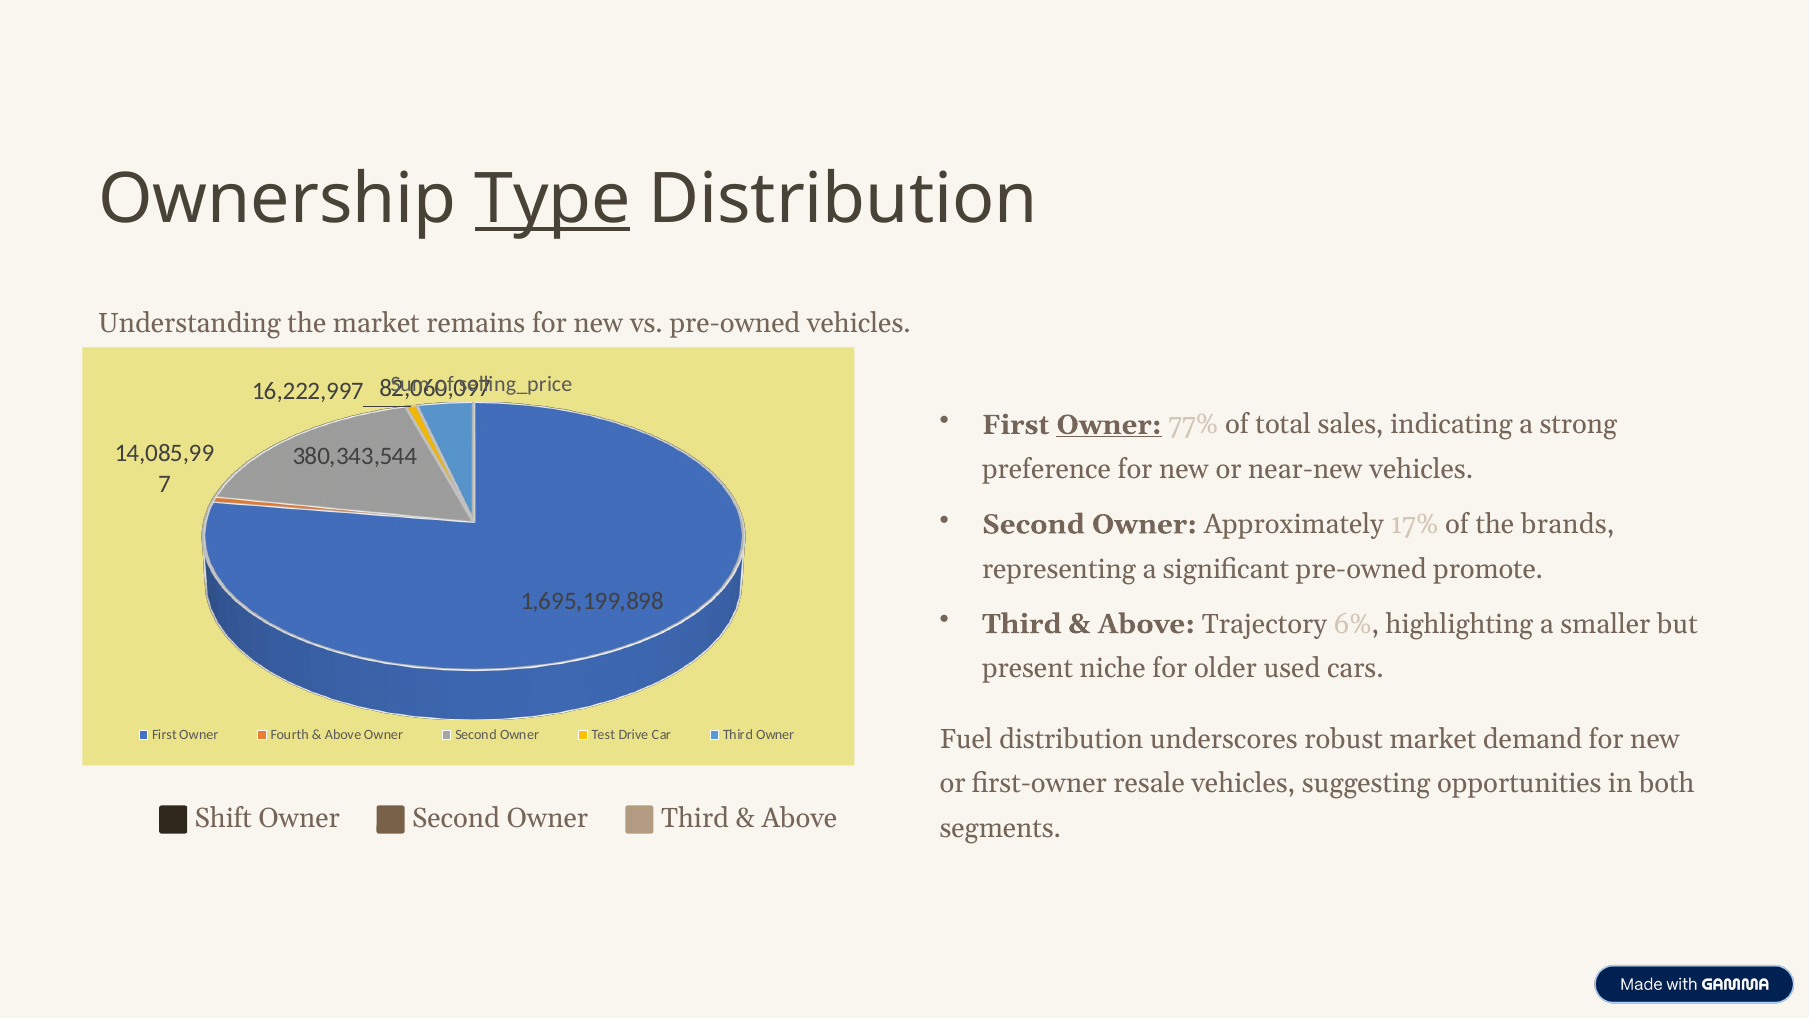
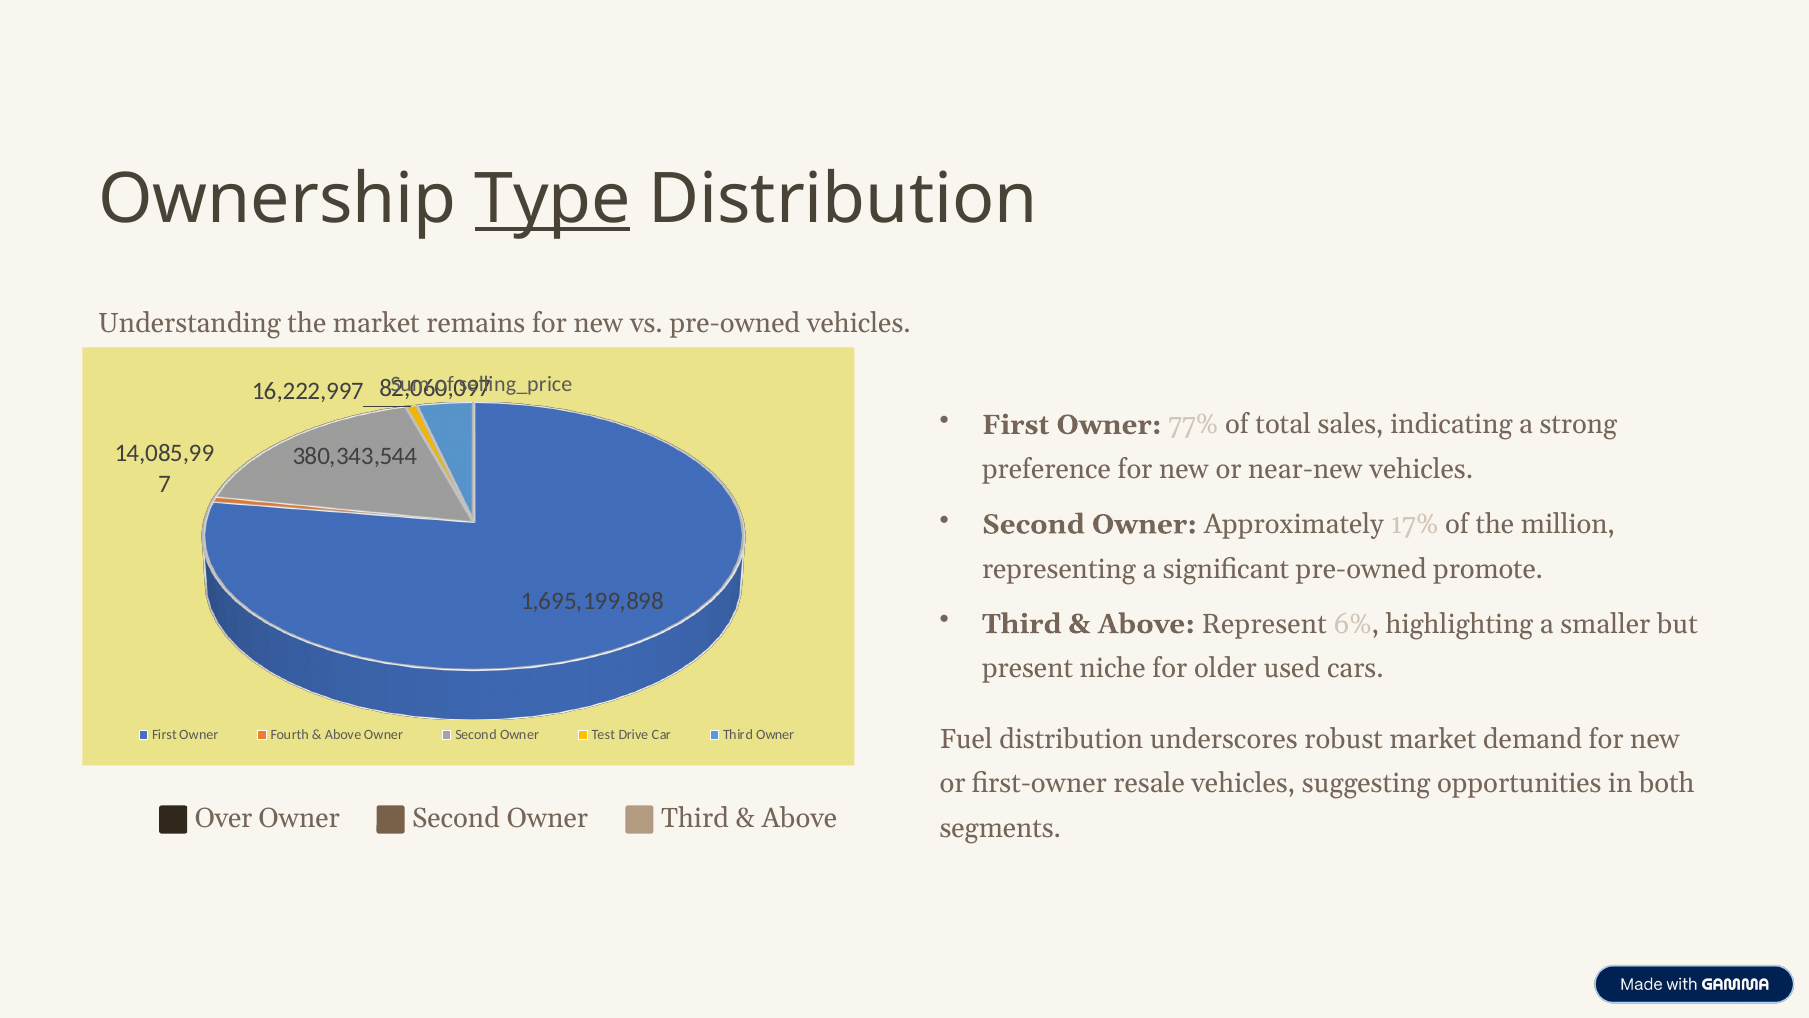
Owner underline: present -> none (1109, 425)
brands: brands -> million (1568, 524)
Trajectory: Trajectory -> Represent (1264, 624)
Shift: Shift -> Over (223, 818)
